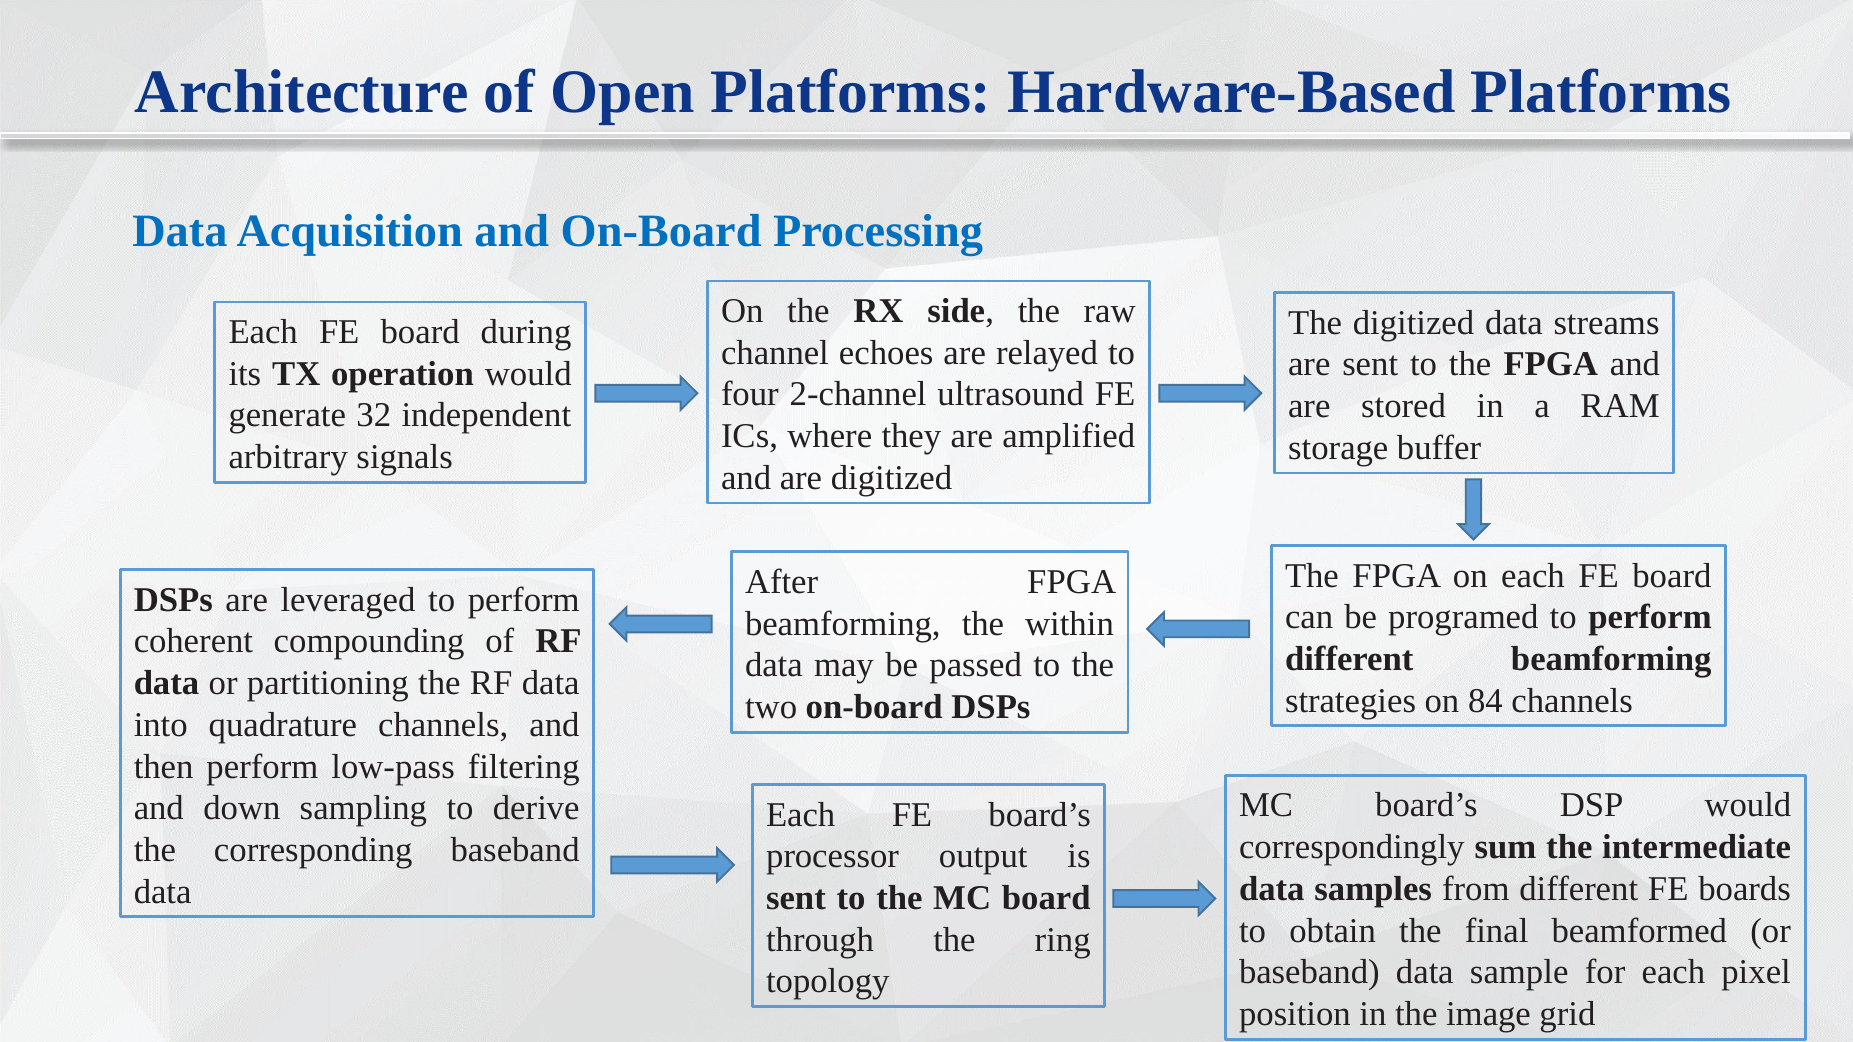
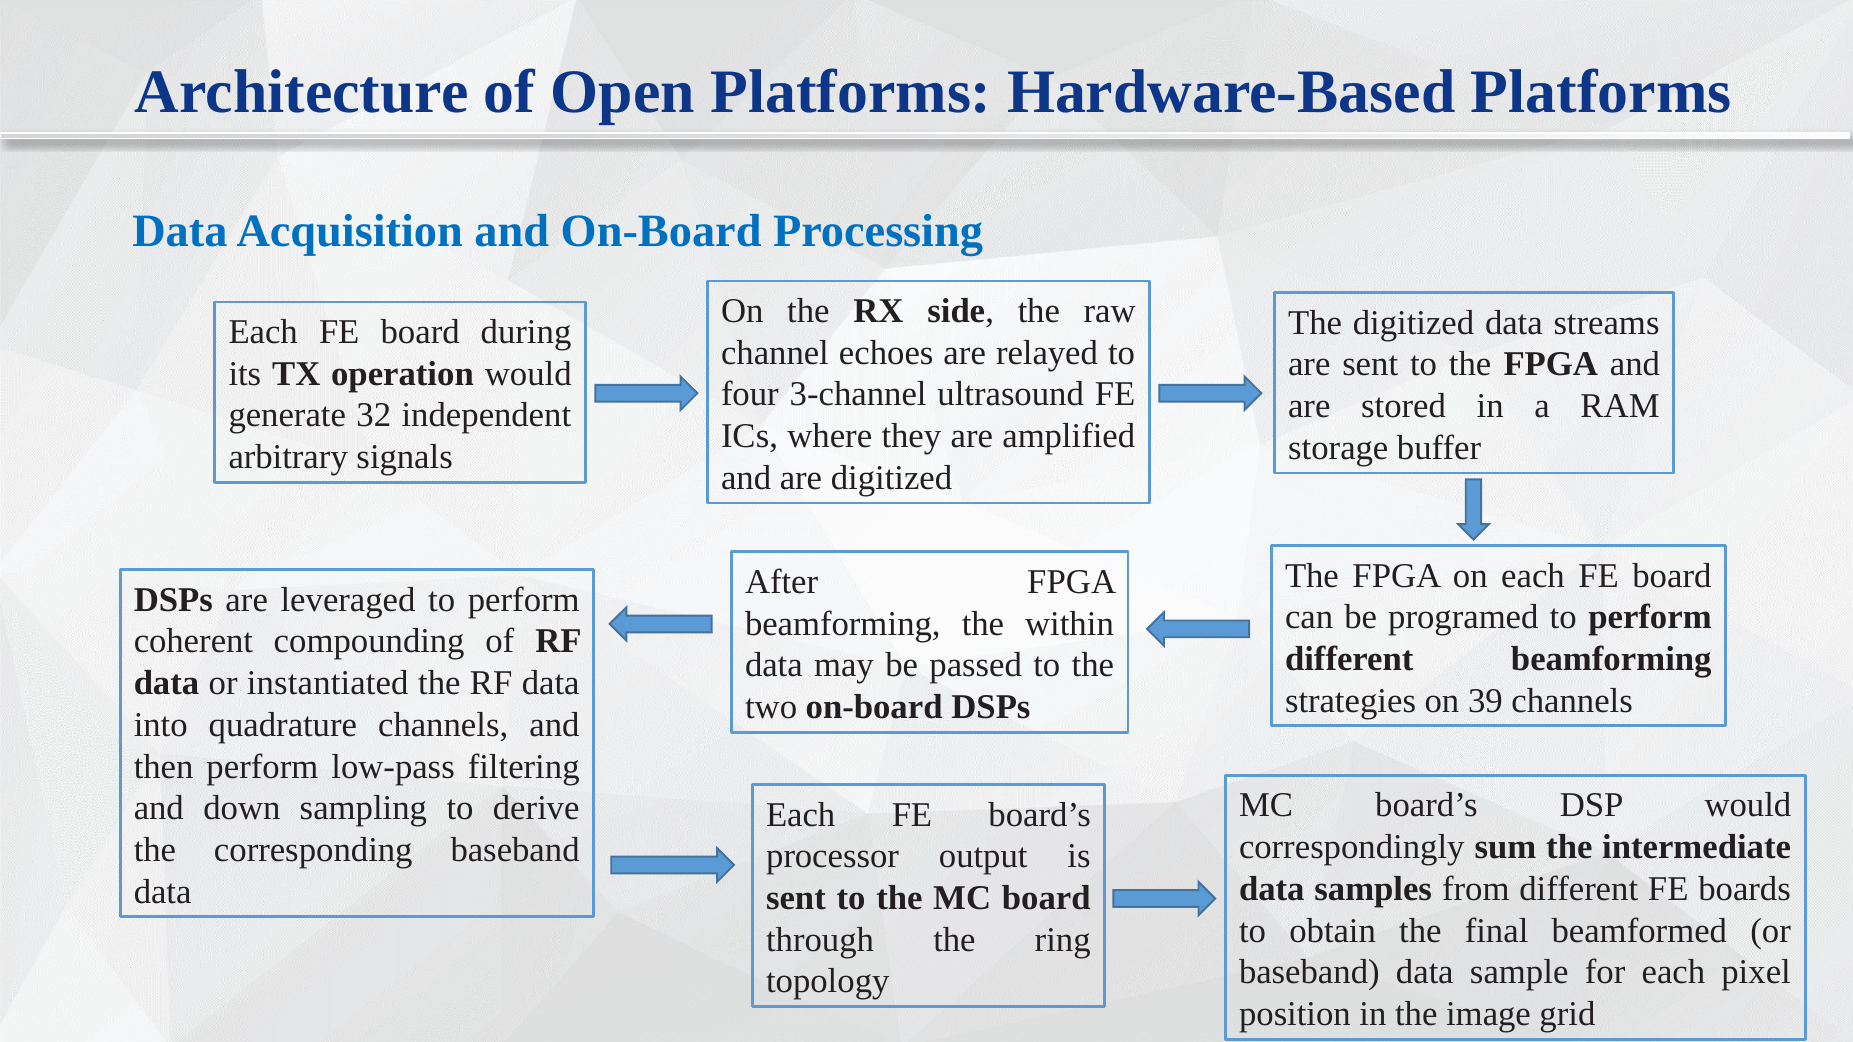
2-channel: 2-channel -> 3-channel (858, 395)
partitioning: partitioning -> instantiated (328, 683)
84: 84 -> 39 (1485, 701)
